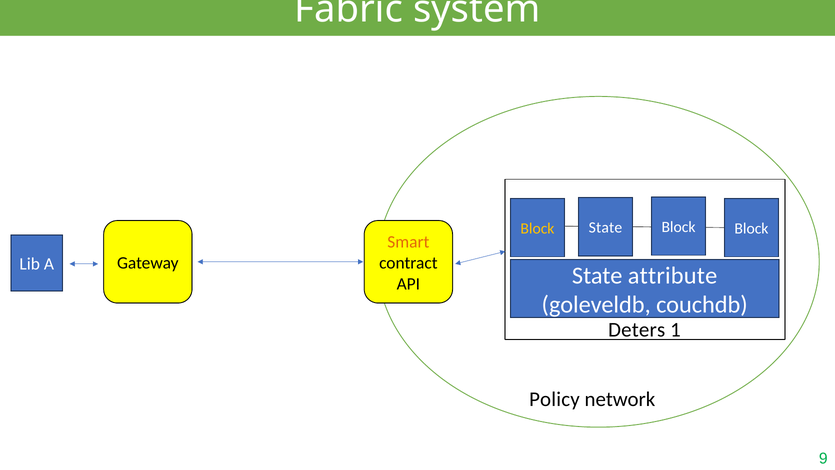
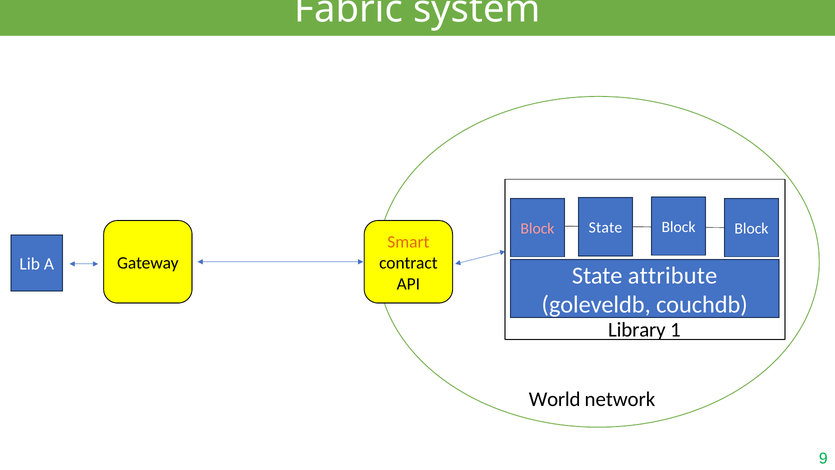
Block colour: yellow -> pink (537, 229)
Deters: Deters -> Library (637, 330)
Policy: Policy -> World (555, 399)
